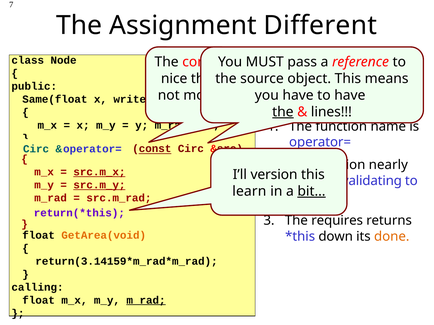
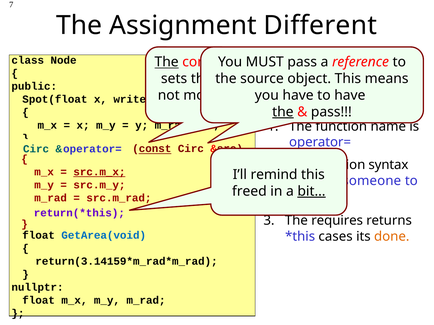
The underline: none -> present (167, 62)
nice: nice -> sets (174, 79)
Same(float: Same(float -> Spot(float (55, 100)
lines: lines -> pass (331, 112)
nearly: nearly -> syntax (388, 165)
version: version -> remind (274, 175)
validating: validating -> someone (372, 181)
src.m_y underline: present -> none (99, 185)
learn: learn -> freed (249, 191)
GetArea(void colour: orange -> blue (104, 236)
down: down -> cases (336, 237)
calling: calling -> nullptr (38, 288)
m_rad underline: present -> none (146, 301)
